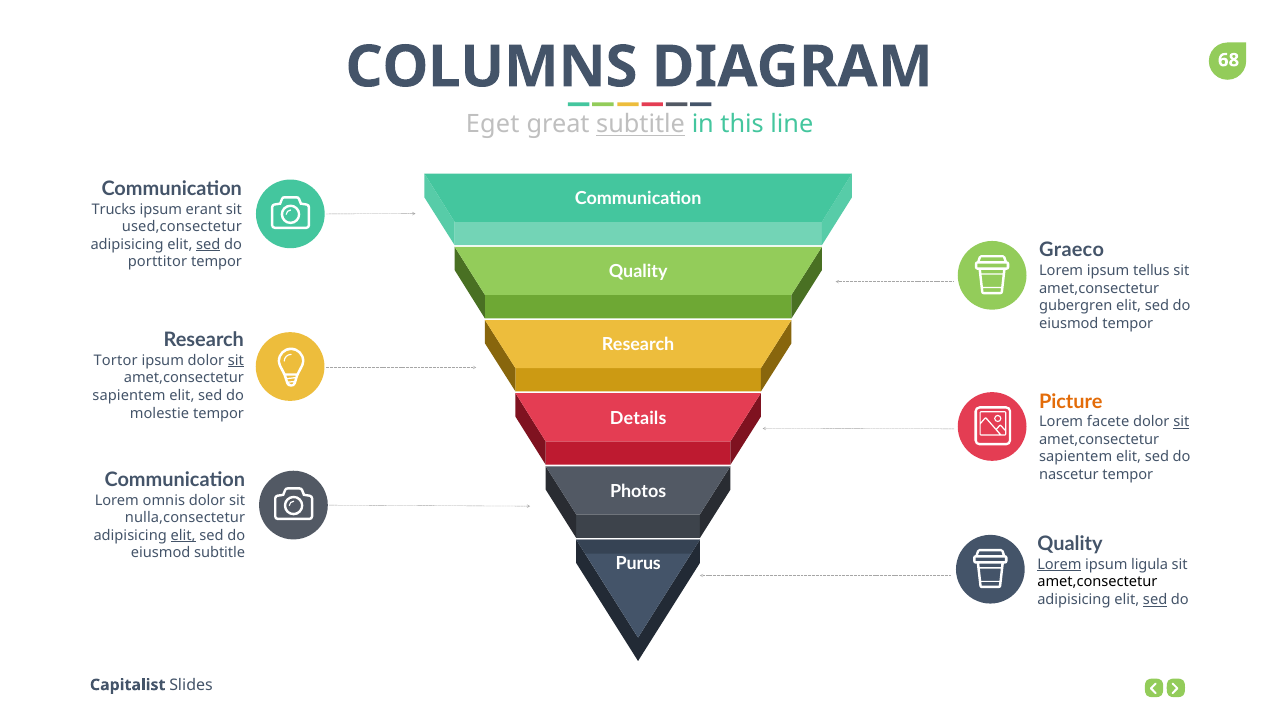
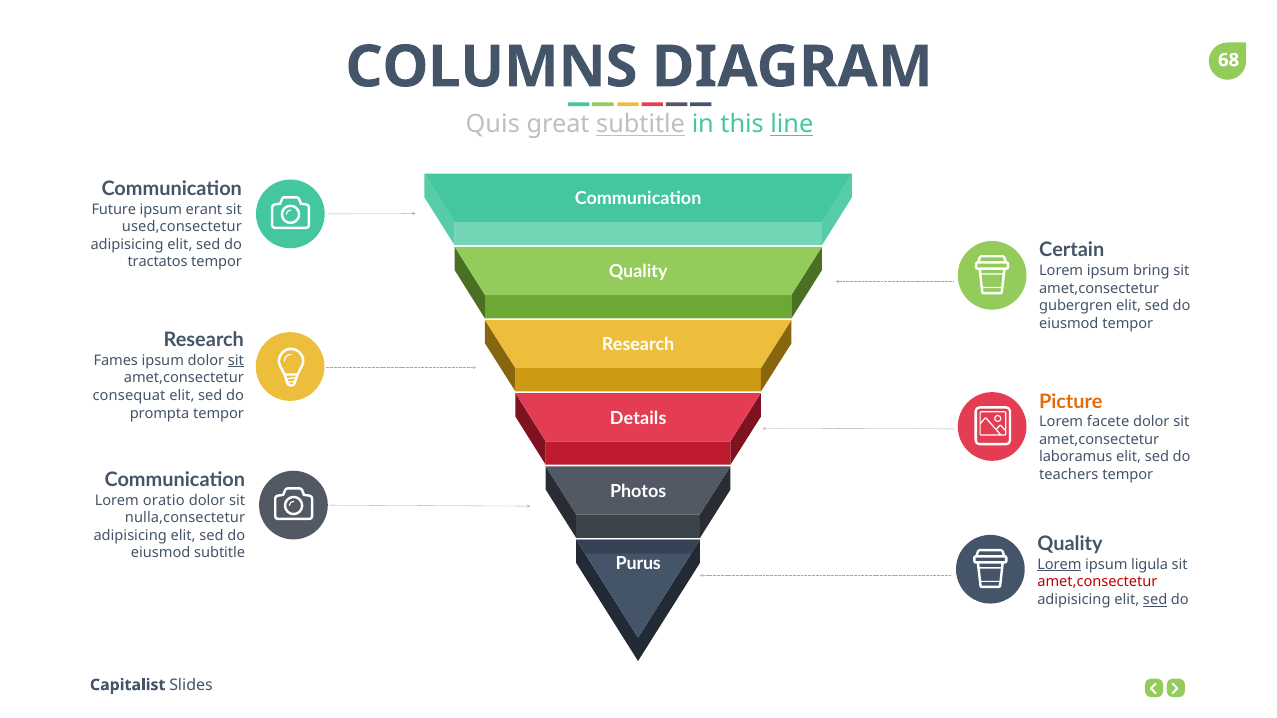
Eget: Eget -> Quis (493, 125)
line underline: none -> present (792, 125)
Trucks: Trucks -> Future (114, 209)
sed underline: present -> none (208, 245)
Graeco: Graeco -> Certain (1072, 251)
porttitor: porttitor -> tractatos (158, 262)
tellus: tellus -> bring (1151, 271)
Tortor: Tortor -> Fames (116, 361)
sapientem: sapientem -> consequat (129, 396)
molestie: molestie -> prompta (160, 414)
sit underline: present -> none (1181, 422)
sapientem: sapientem -> laboramus (1076, 457)
nascetur: nascetur -> teachers (1069, 475)
omnis: omnis -> oratio (164, 501)
elit underline: present -> none (183, 536)
amet,consectetur colour: black -> red (1097, 583)
